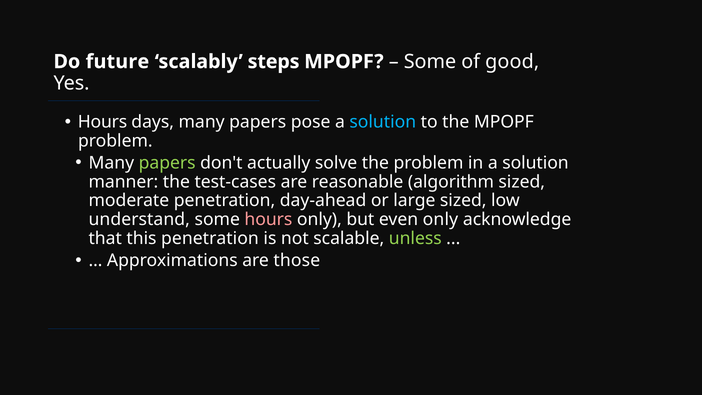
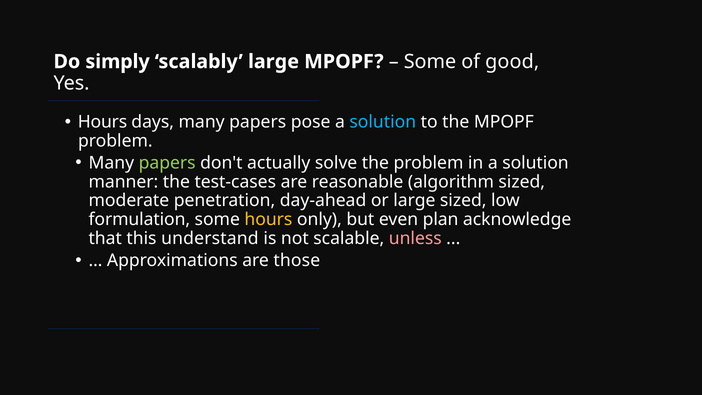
future: future -> simply (118, 62)
scalably steps: steps -> large (273, 62)
understand: understand -> formulation (139, 220)
hours colour: pink -> yellow (268, 220)
even only: only -> plan (441, 220)
this penetration: penetration -> understand (210, 239)
unless colour: light green -> pink (415, 239)
